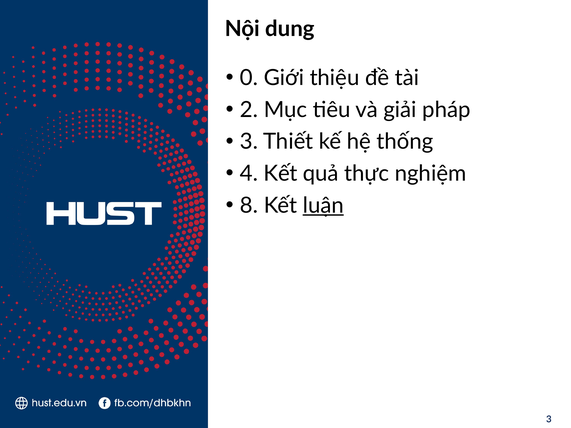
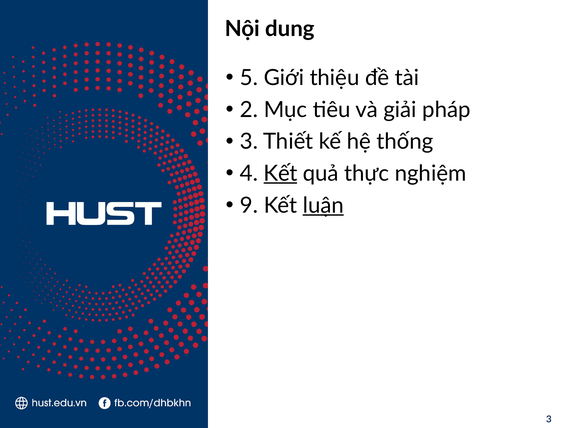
0: 0 -> 5 (249, 78)
Kết underline: none -> present (281, 174)
8: 8 -> 9 (249, 206)
